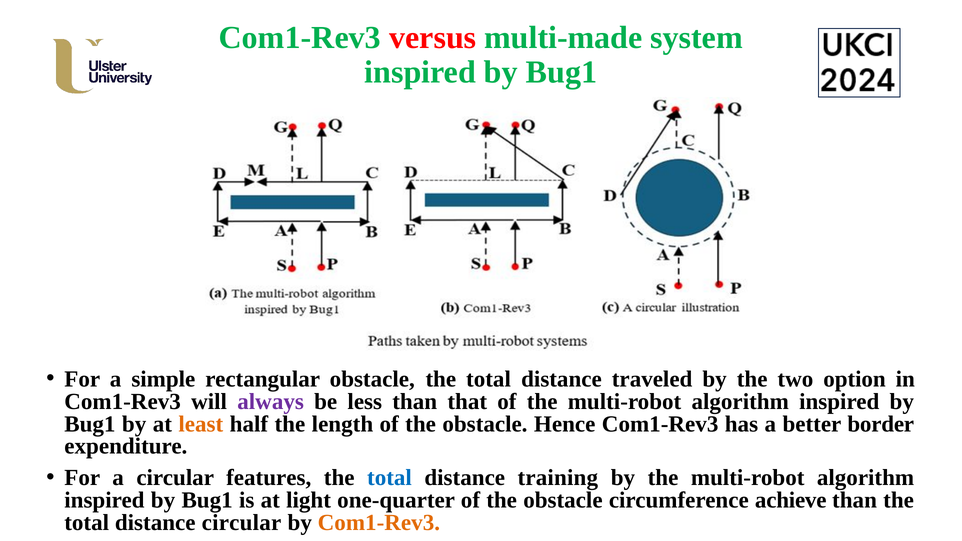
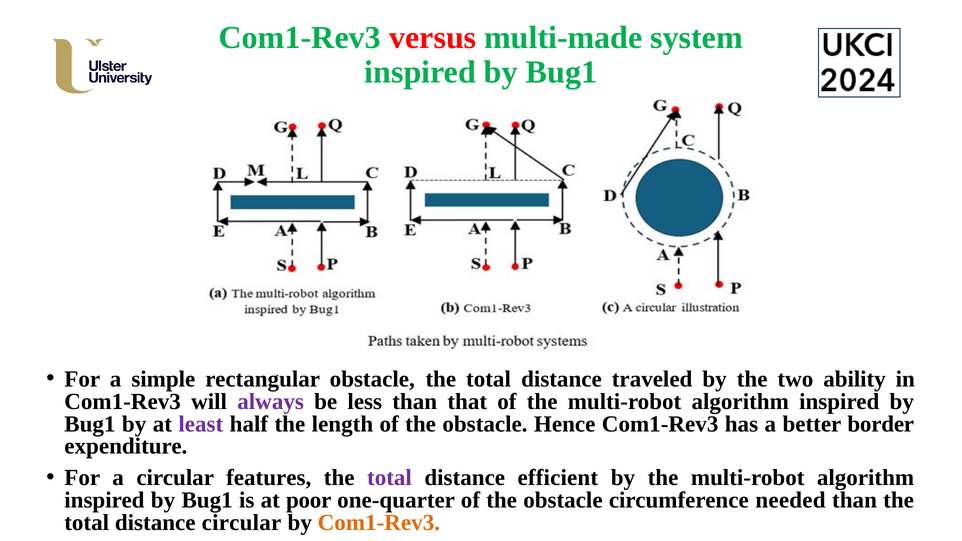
option: option -> ability (855, 379)
least colour: orange -> purple (201, 424)
total colour: blue -> purple (389, 478)
training: training -> efficient (558, 478)
light: light -> poor (309, 500)
achieve: achieve -> needed (791, 500)
